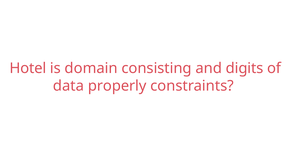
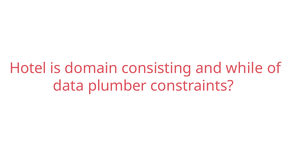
digits: digits -> while (244, 68)
properly: properly -> plumber (117, 86)
